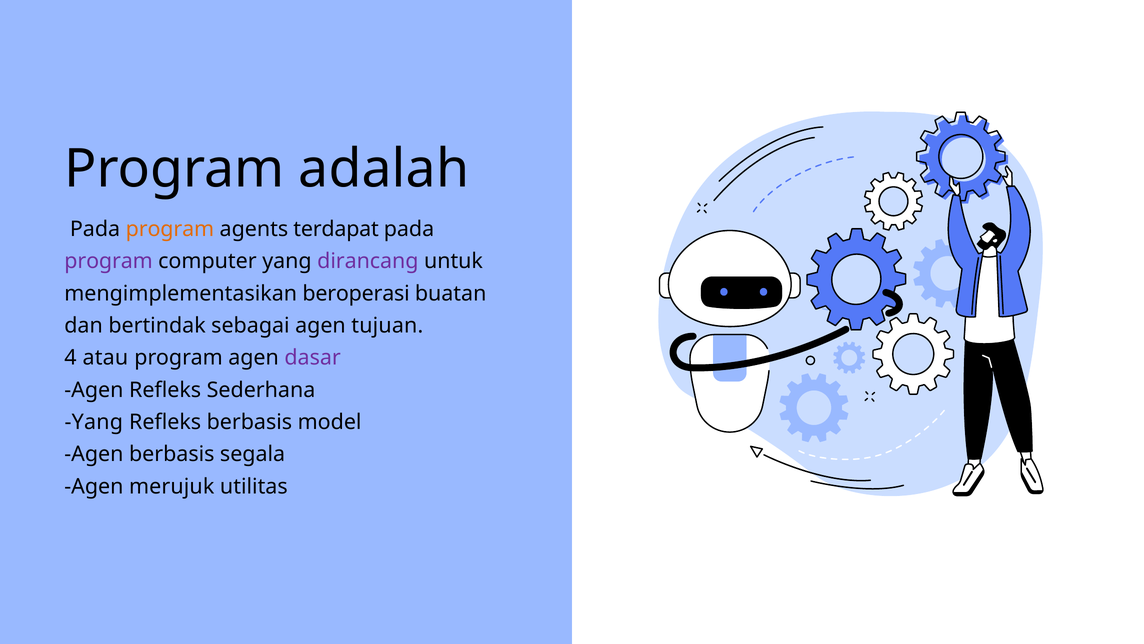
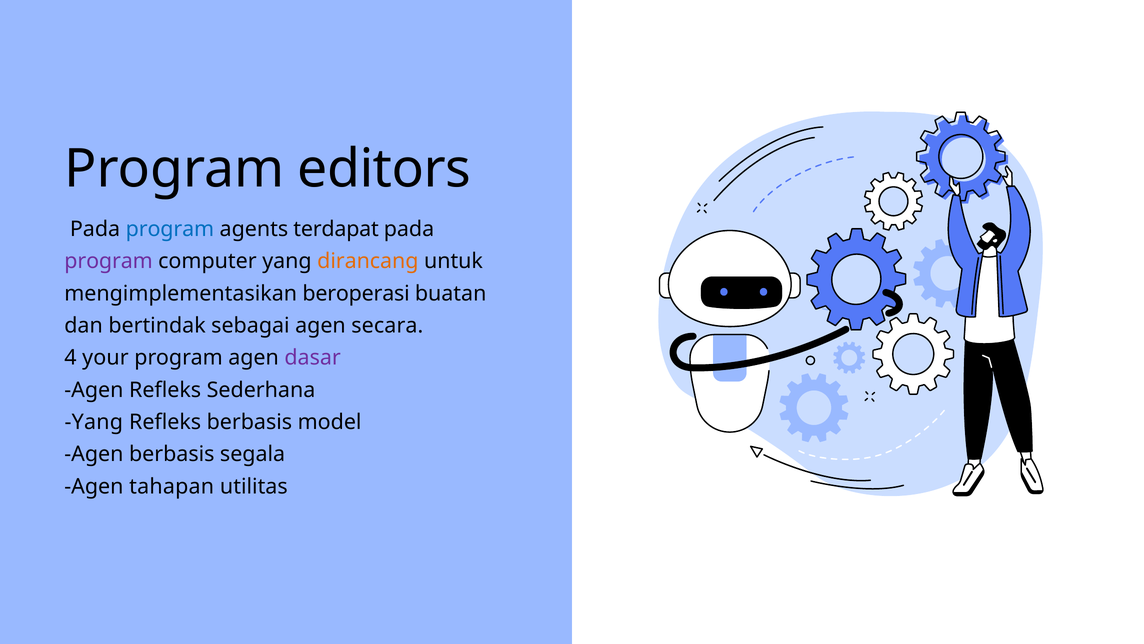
adalah: adalah -> editors (384, 169)
program colour: orange -> blue (170, 229)
dirancang colour: purple -> orange (368, 261)
tujuan: tujuan -> secara (387, 325)
atau: atau -> your (105, 358)
merujuk: merujuk -> tahapan (172, 486)
